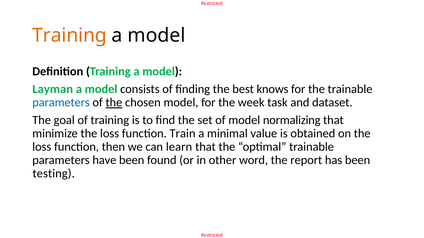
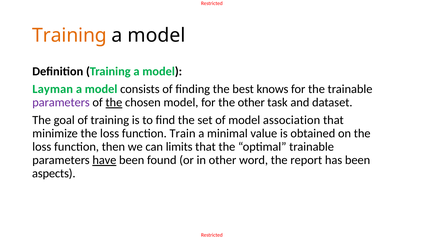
parameters colour: blue -> purple (61, 103)
the week: week -> other (251, 103)
normalizing: normalizing -> association (292, 121)
learn: learn -> limits (179, 147)
have underline: none -> present (104, 161)
testing: testing -> aspects (54, 174)
